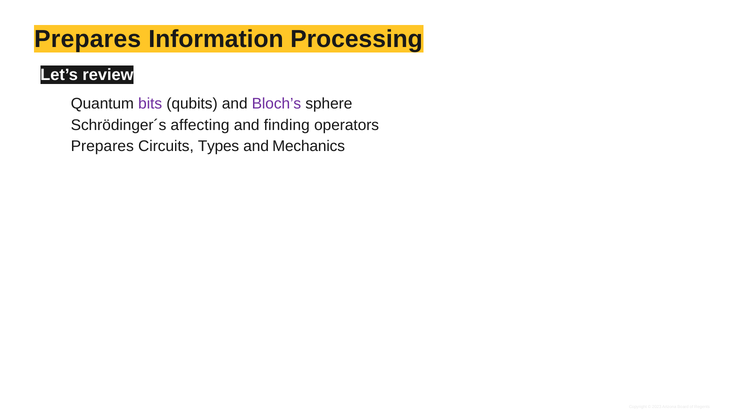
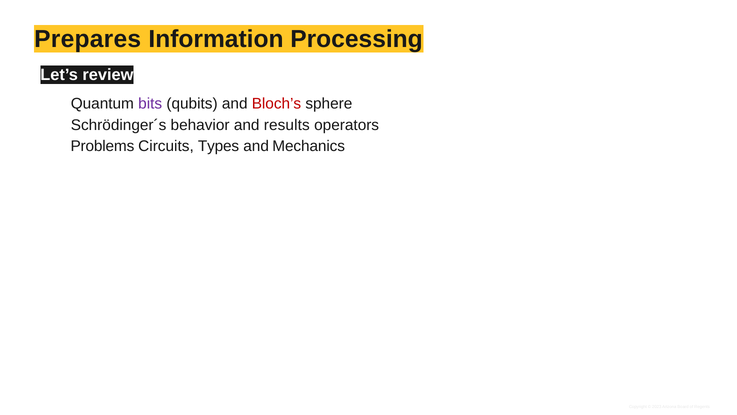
Bloch’s colour: purple -> red (276, 104)
affecting: affecting -> behavior (200, 125)
finding: finding -> results (287, 125)
Prepares: Prepares -> Problems (102, 146)
